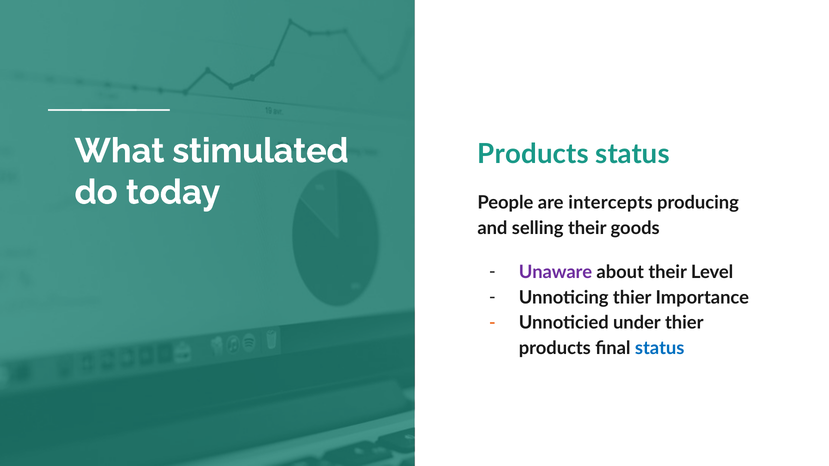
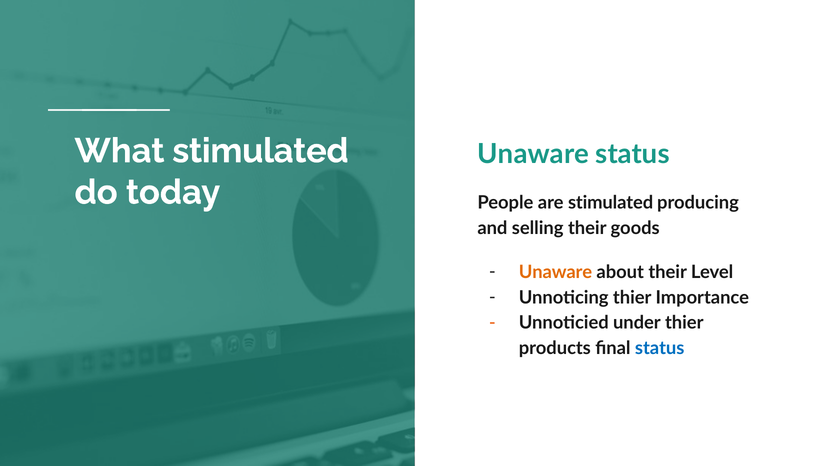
Products: Products -> Unaware (533, 154)
are intercepts: intercepts -> stimulated (611, 203)
Unaware colour: purple -> orange (556, 272)
